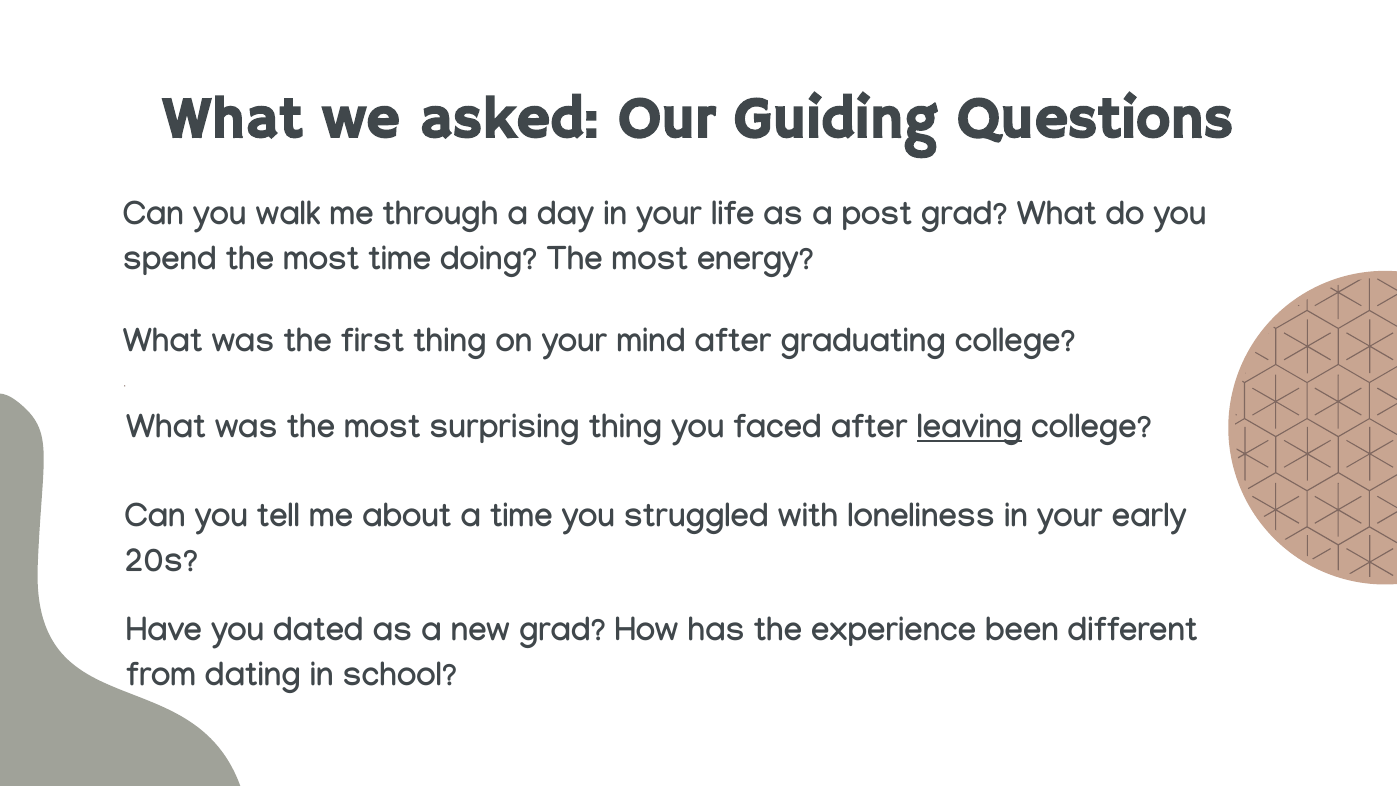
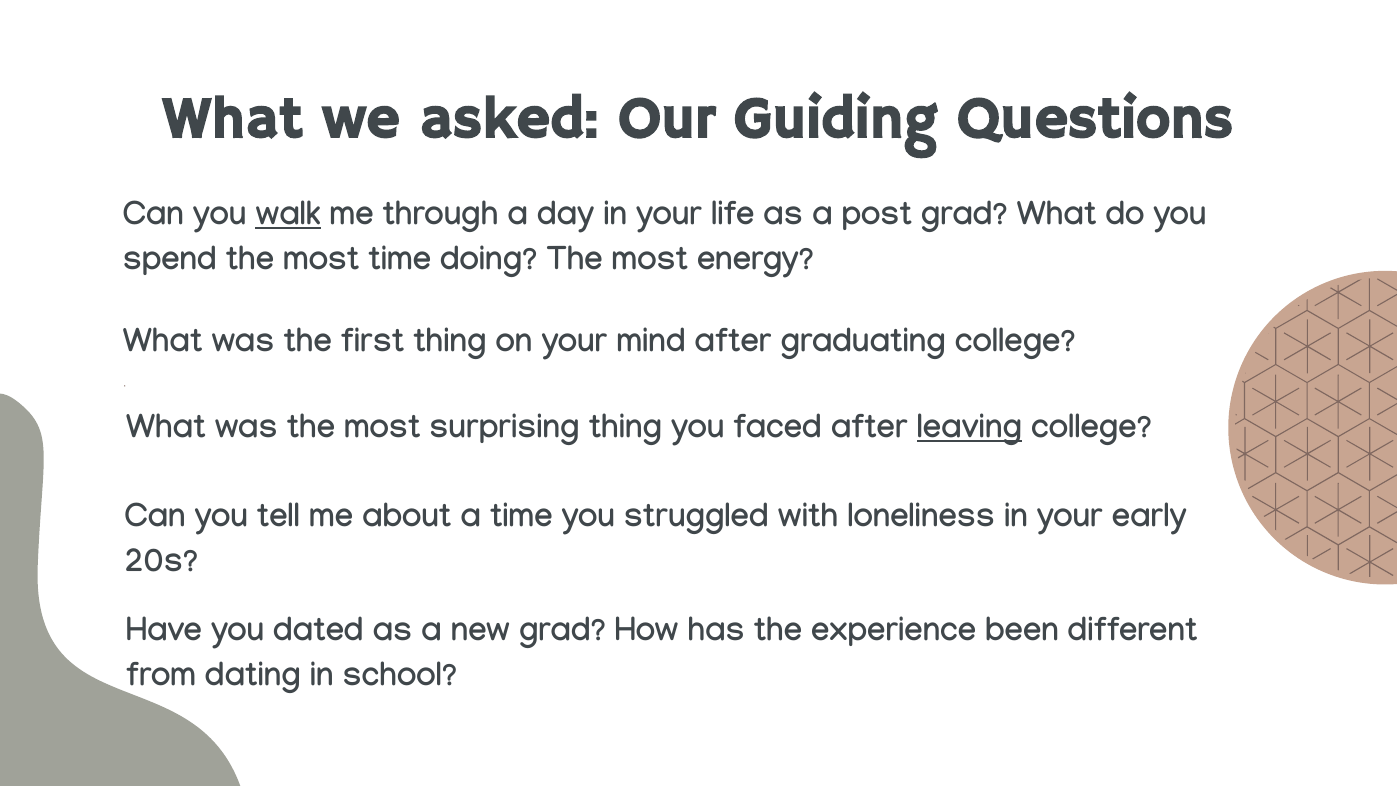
walk underline: none -> present (288, 213)
